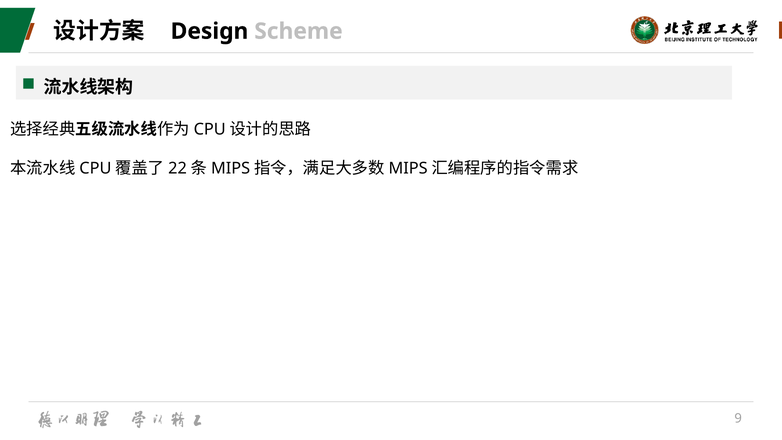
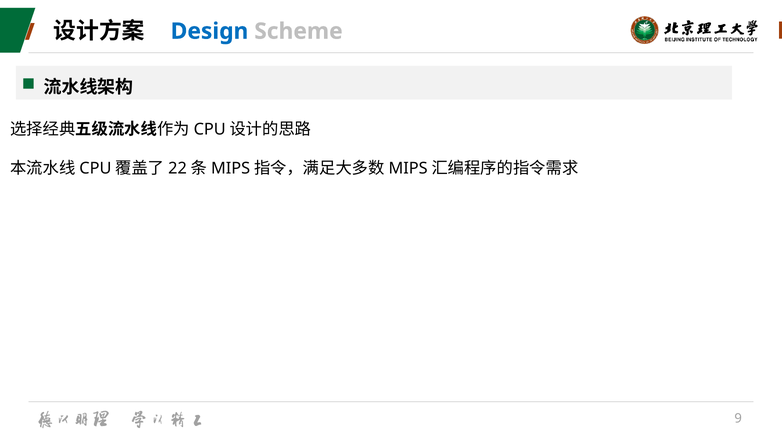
Design colour: black -> blue (210, 31)
